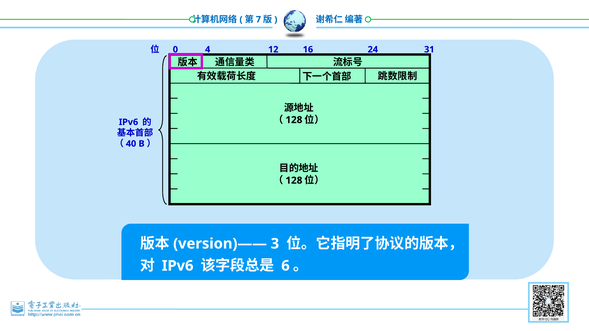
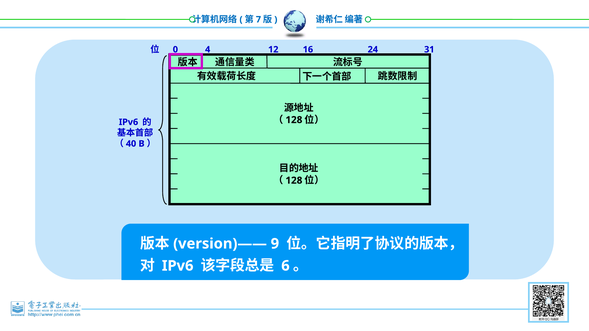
3: 3 -> 9 (275, 244)
